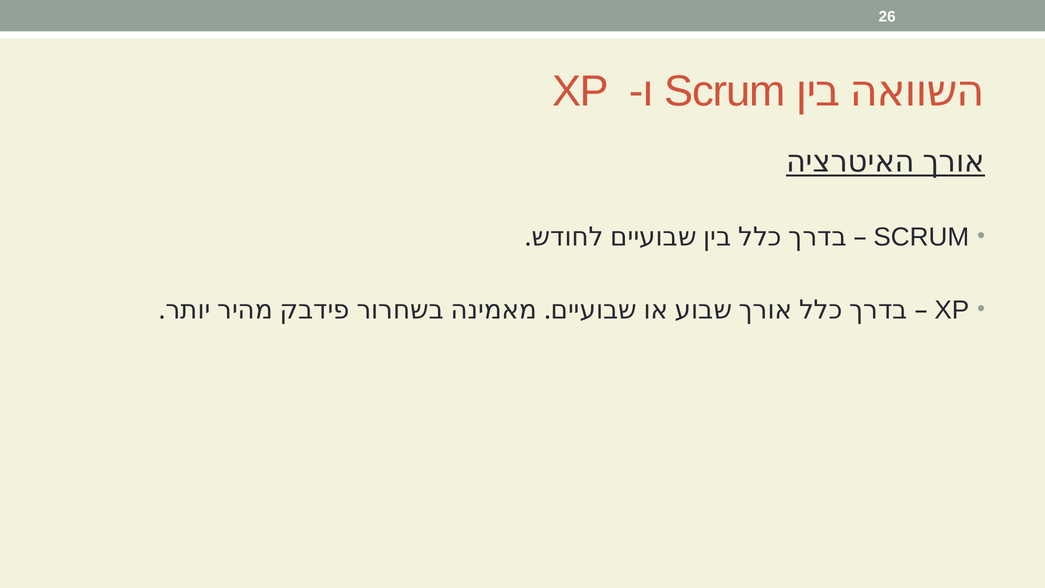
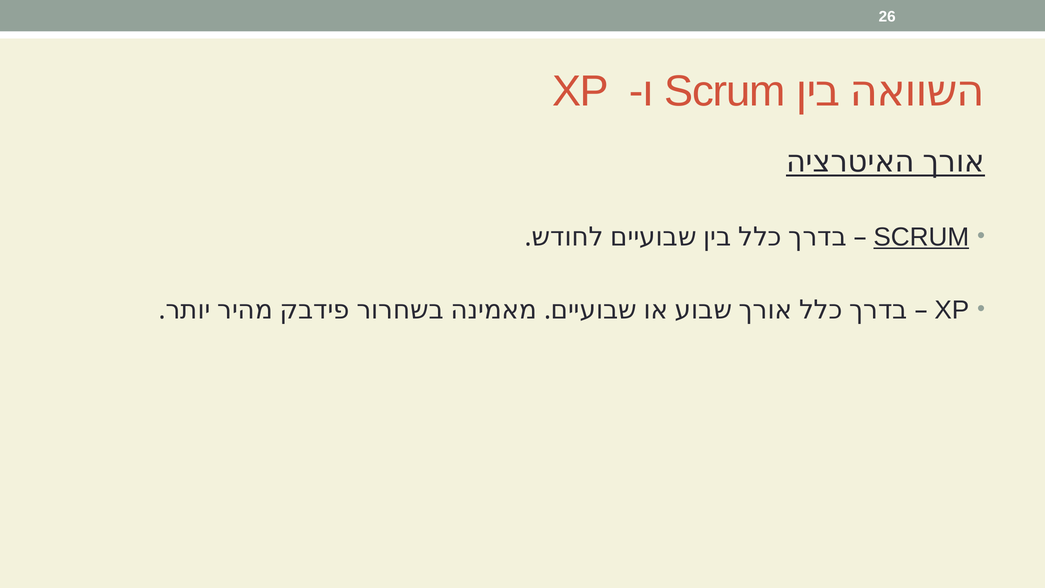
SCRUM underline: none -> present (921, 237)
